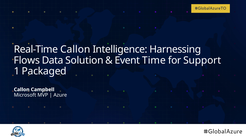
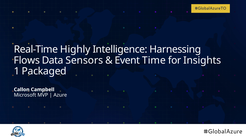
Real-Time Callon: Callon -> Highly (75, 49)
Solution: Solution -> Sensors (84, 60)
Support: Support -> Insights (202, 60)
